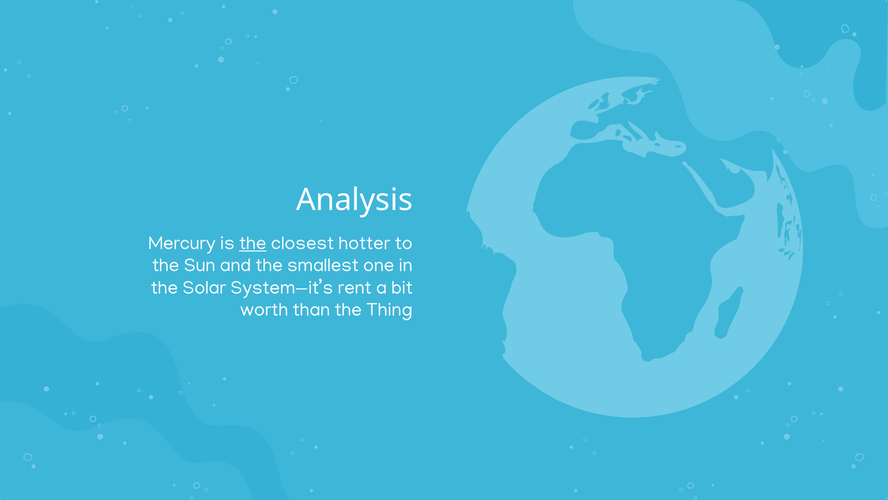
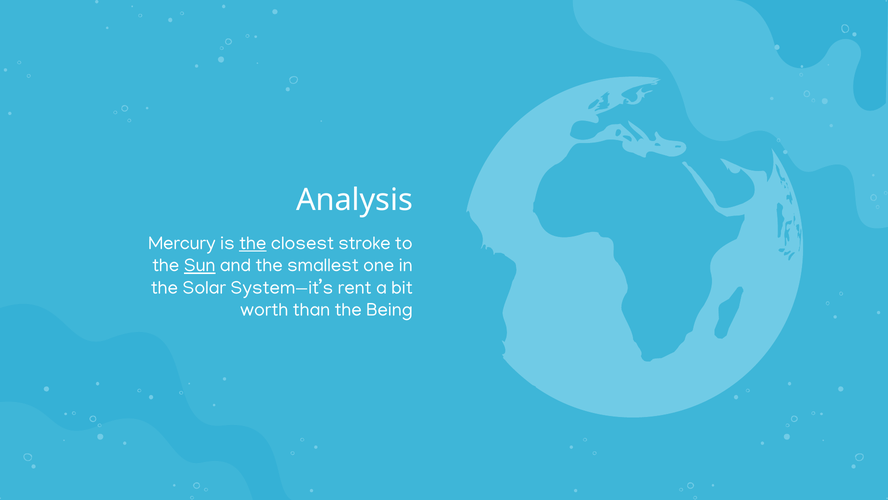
hotter: hotter -> stroke (364, 243)
Sun underline: none -> present (200, 265)
Thing: Thing -> Being (389, 309)
